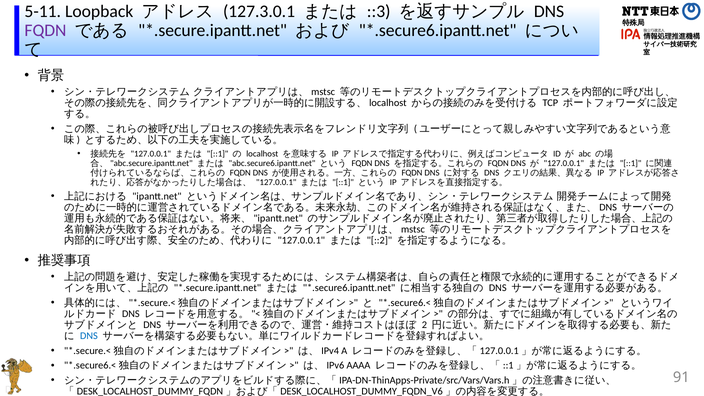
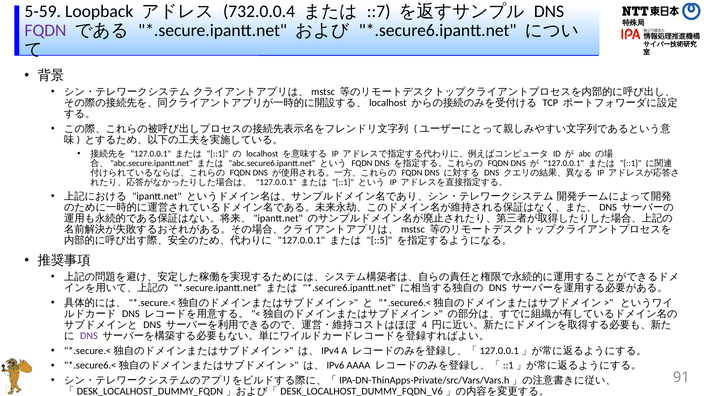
5-11: 5-11 -> 5-59 (43, 11)
127.3.0.1: 127.3.0.1 -> 732.0.0.4 (259, 11)
::3: ::3 -> ::7 (379, 11)
::2: ::2 -> ::5 (379, 241)
2: 2 -> 4 (424, 325)
DNS colour: blue -> purple (89, 336)
